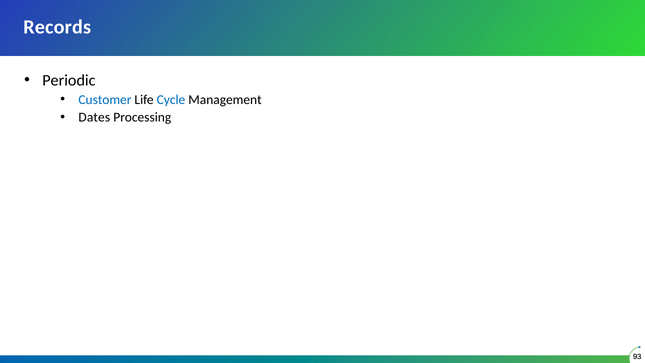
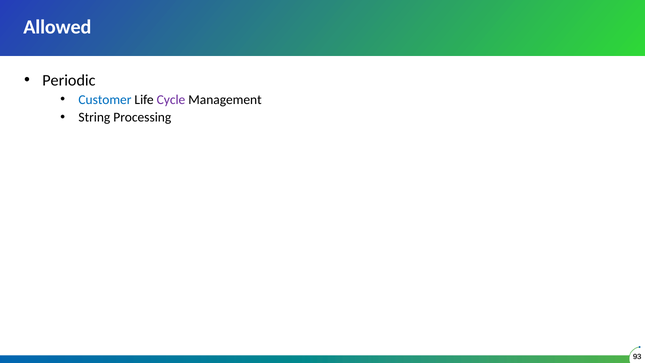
Records: Records -> Allowed (57, 27)
Cycle colour: blue -> purple (171, 100)
Dates: Dates -> String (94, 117)
